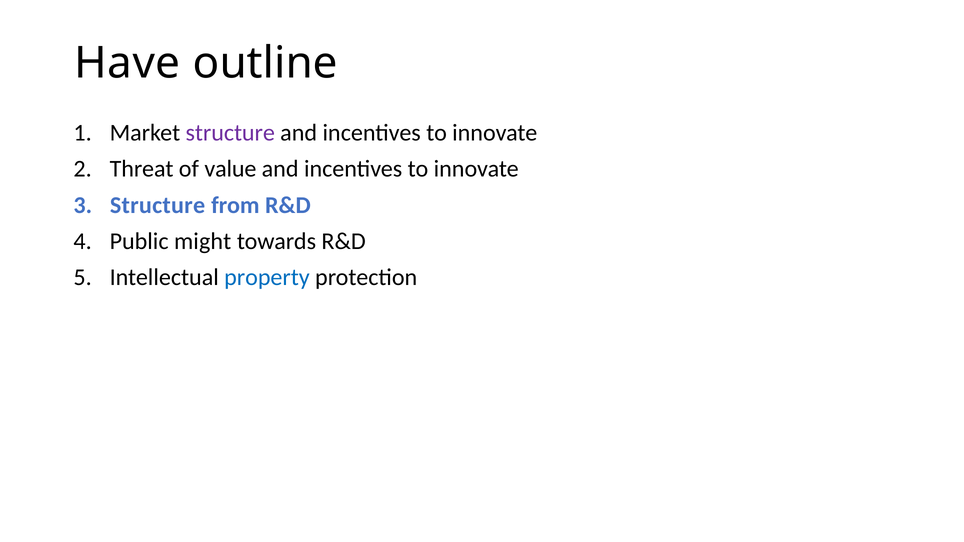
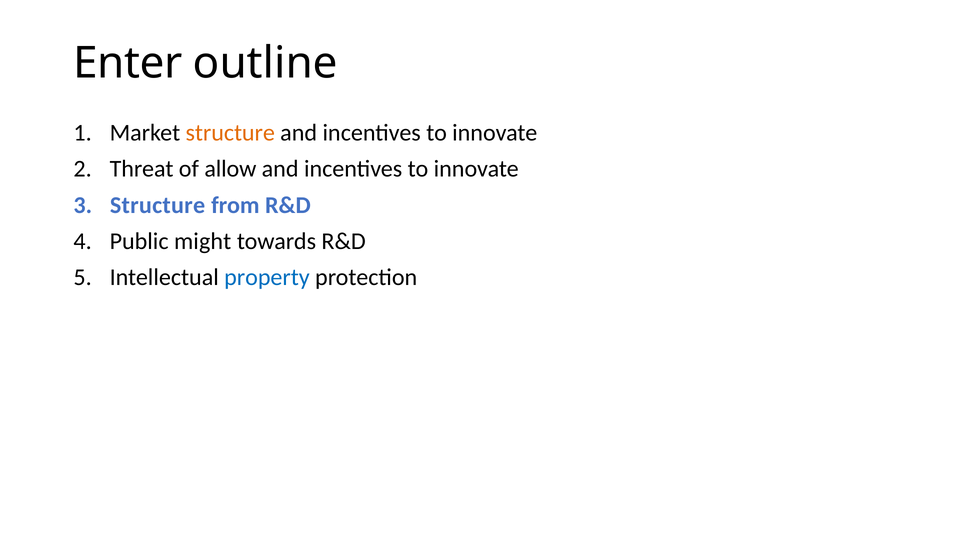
Have: Have -> Enter (128, 63)
structure colour: purple -> orange (230, 133)
value: value -> allow (230, 169)
